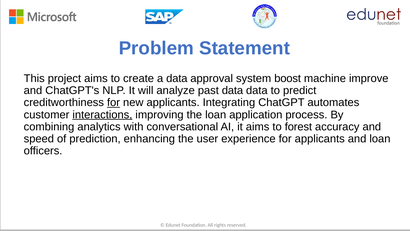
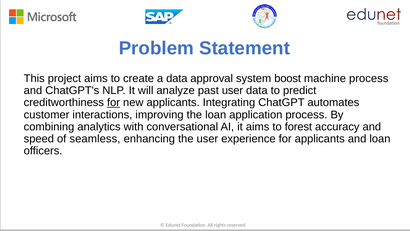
machine improve: improve -> process (369, 78)
past data: data -> user (232, 90)
interactions underline: present -> none (102, 115)
prediction: prediction -> seamless (95, 139)
